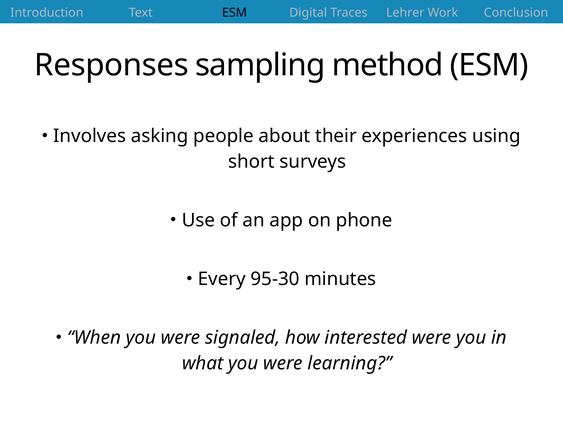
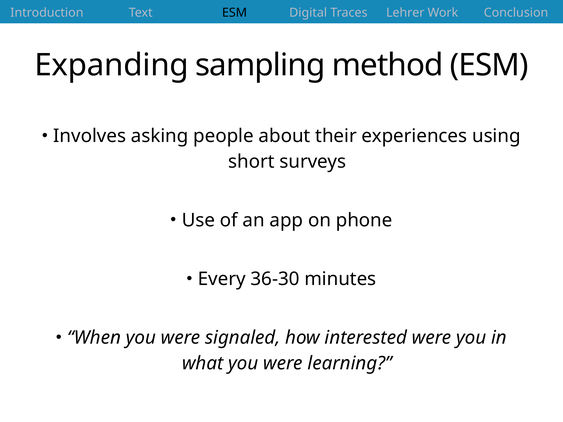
Responses: Responses -> Expanding (112, 65)
95-30: 95-30 -> 36-30 (275, 279)
